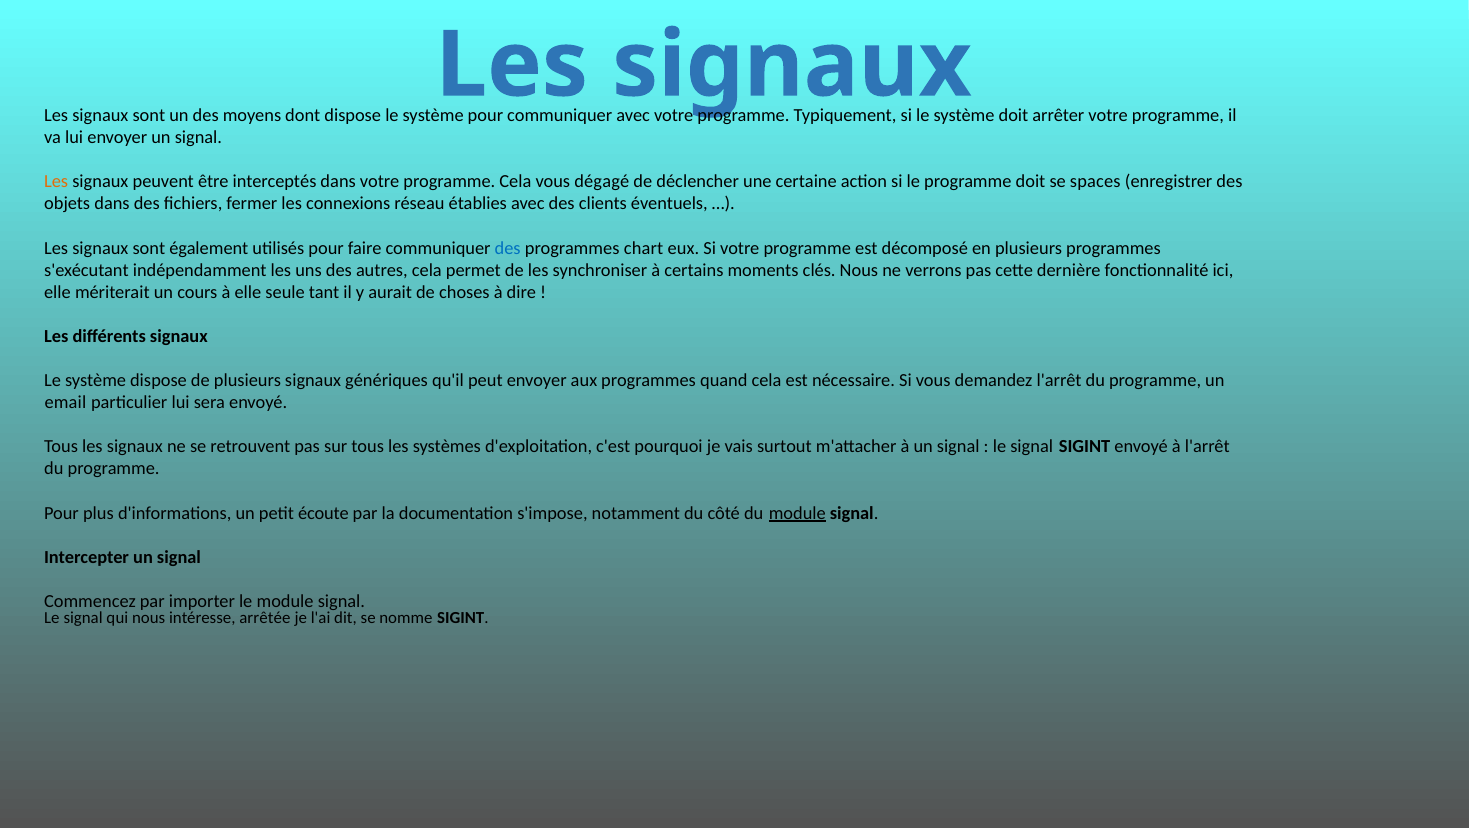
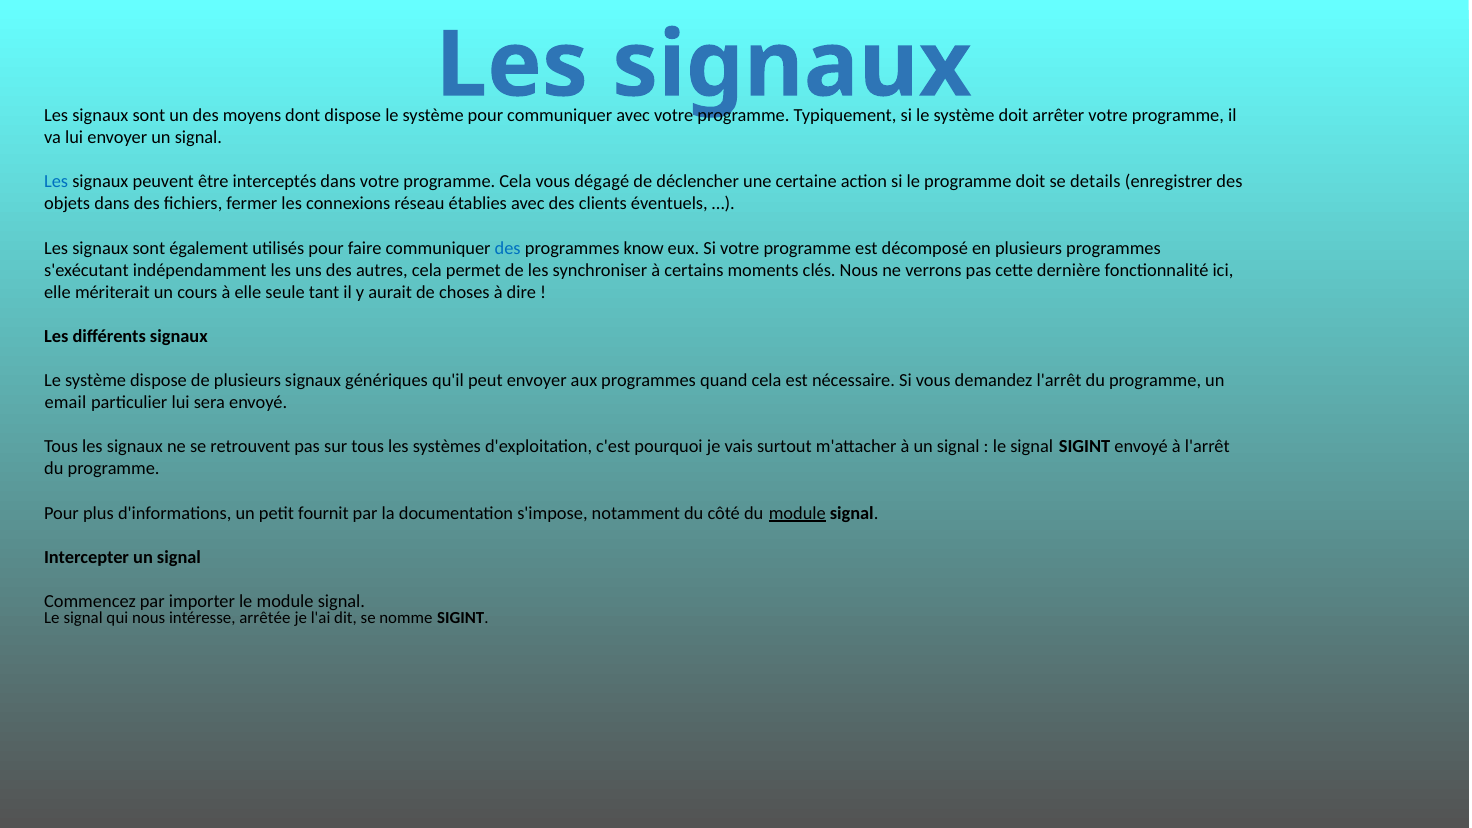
Les colour: orange -> blue (56, 182)
spaces: spaces -> details (1095, 182)
chart: chart -> know (644, 248)
écoute: écoute -> fournit (323, 513)
